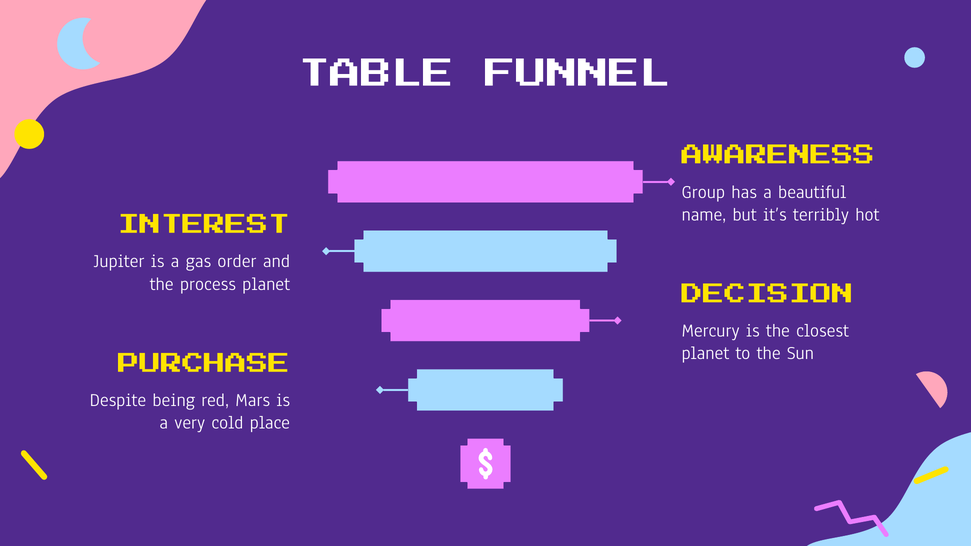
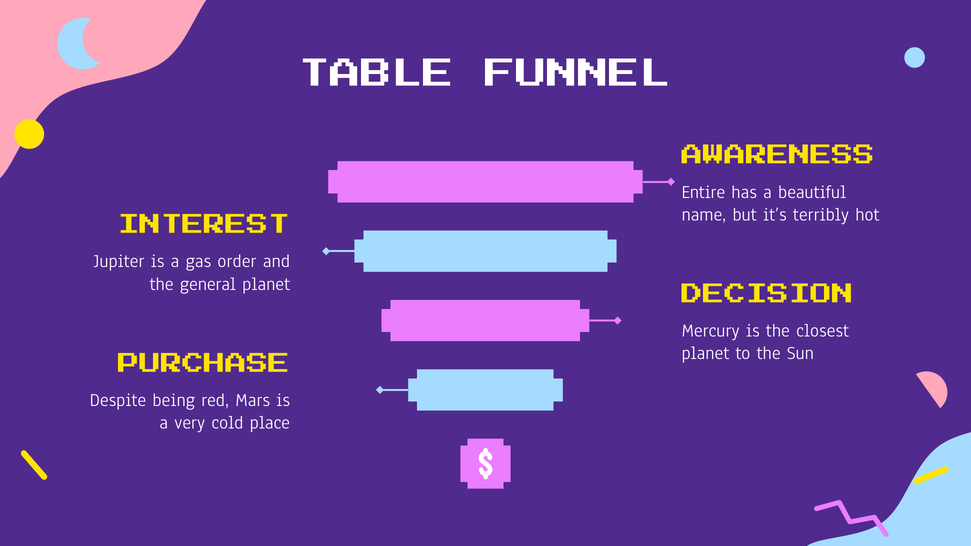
Group: Group -> Entire (703, 192)
process: process -> general (208, 284)
